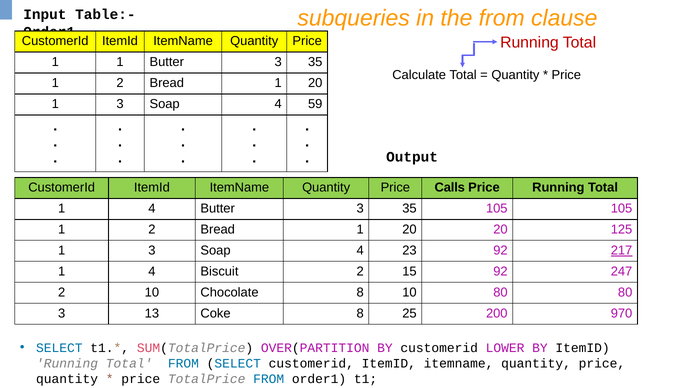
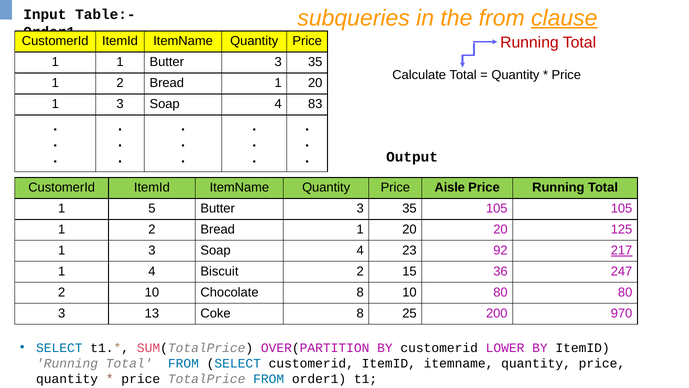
clause underline: none -> present (564, 18)
59: 59 -> 83 (315, 104)
Calls: Calls -> Aisle (450, 187)
4: 4 -> 5 (152, 208)
15 92: 92 -> 36 (500, 271)
